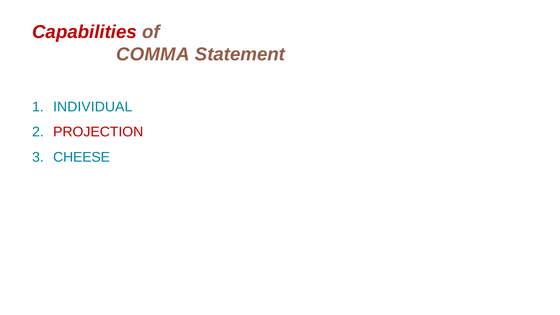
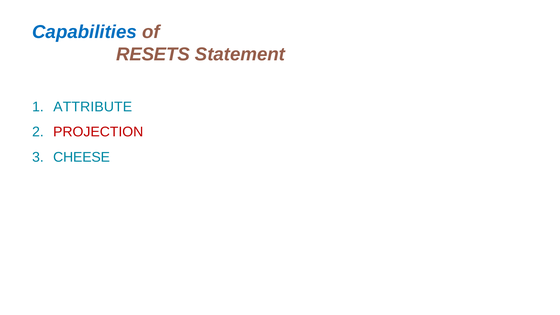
Capabilities colour: red -> blue (85, 32)
COMMA: COMMA -> RESETS (153, 54)
INDIVIDUAL: INDIVIDUAL -> ATTRIBUTE (93, 107)
